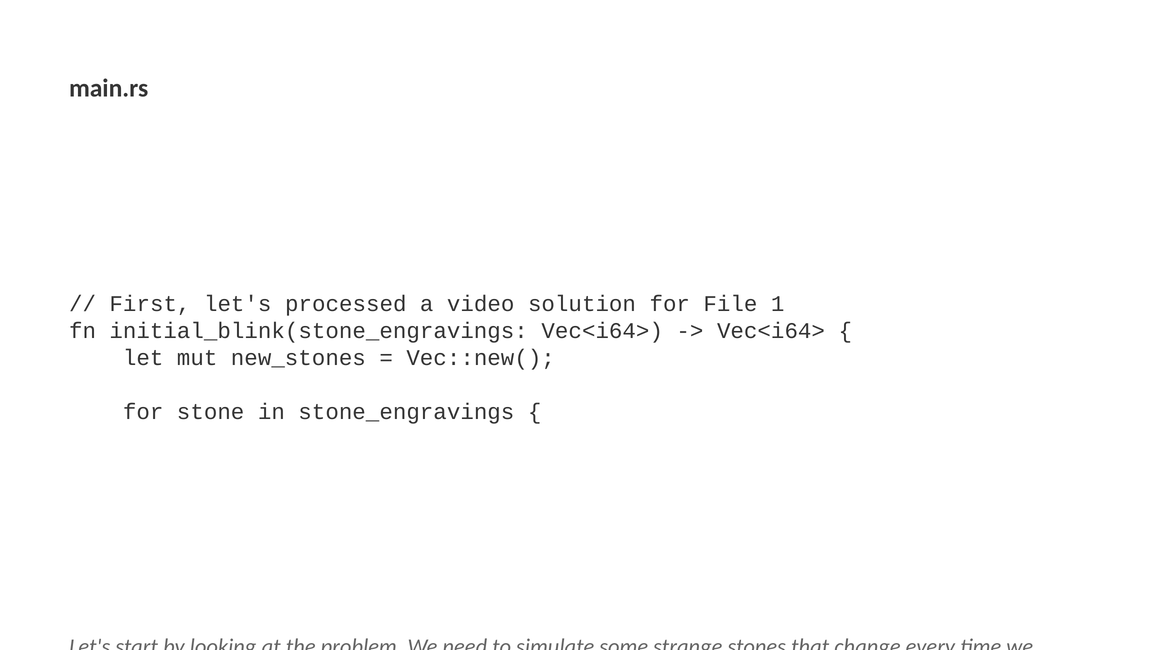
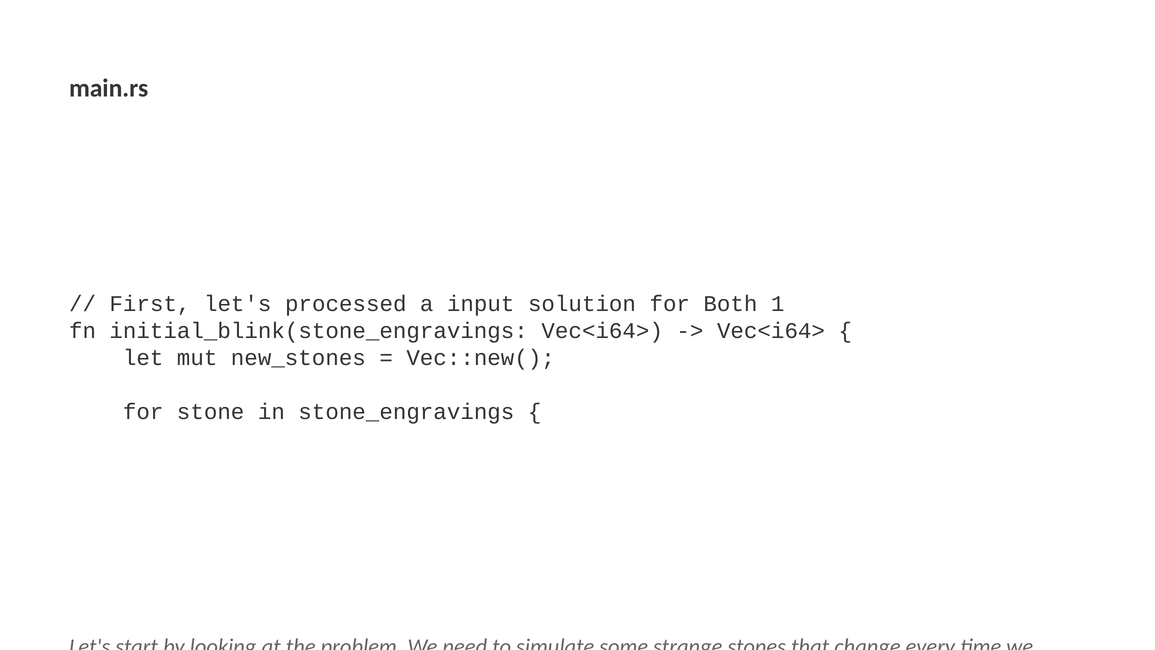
video: video -> input (481, 304)
File: File -> Both (730, 304)
